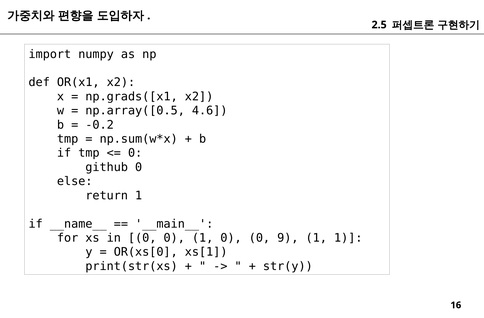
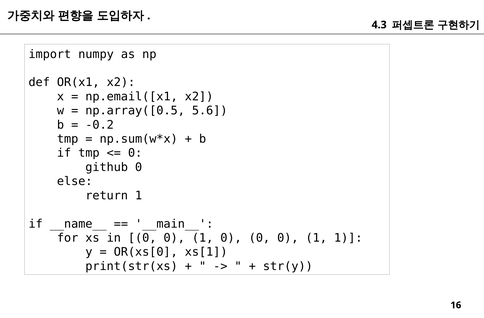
2.5: 2.5 -> 4.3 (379, 25)
np.grads([x1: np.grads([x1 -> np.email([x1 (132, 97)
4.6: 4.6 -> 5.6 (210, 111)
0 0 9: 9 -> 0 (288, 238)
